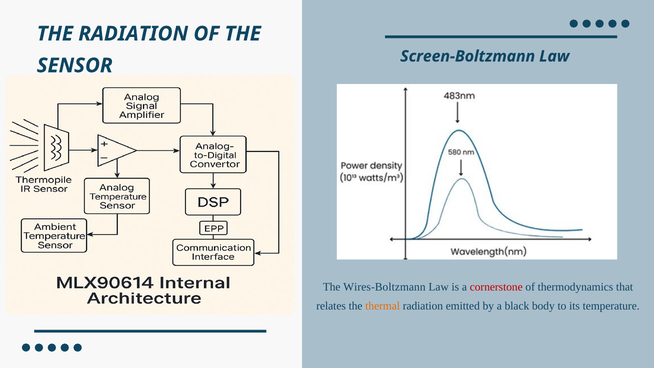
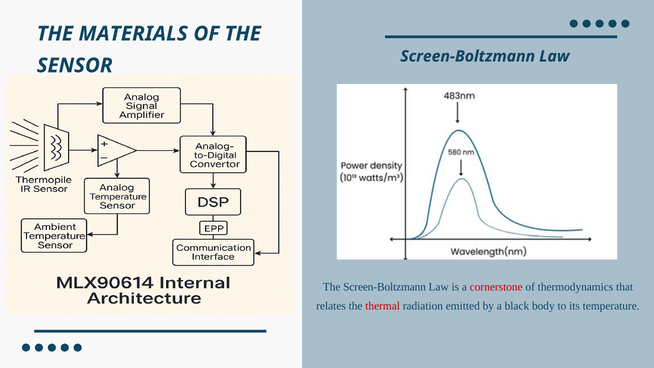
THE RADIATION: RADIATION -> MATERIALS (133, 34)
The Wires-Boltzmann: Wires-Boltzmann -> Screen-Boltzmann (385, 287)
thermal colour: orange -> red (383, 306)
